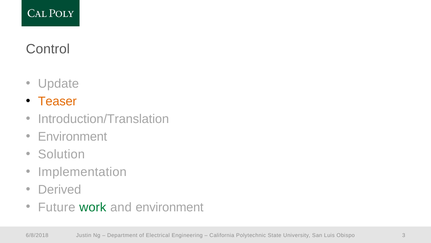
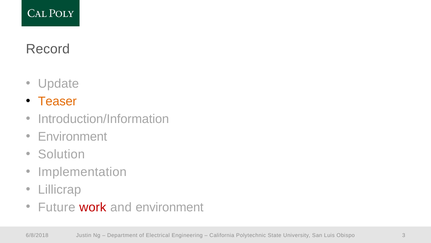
Control: Control -> Record (48, 49)
Introduction/Translation: Introduction/Translation -> Introduction/Information (104, 119)
Derived: Derived -> Lillicrap (60, 189)
work colour: green -> red (93, 207)
